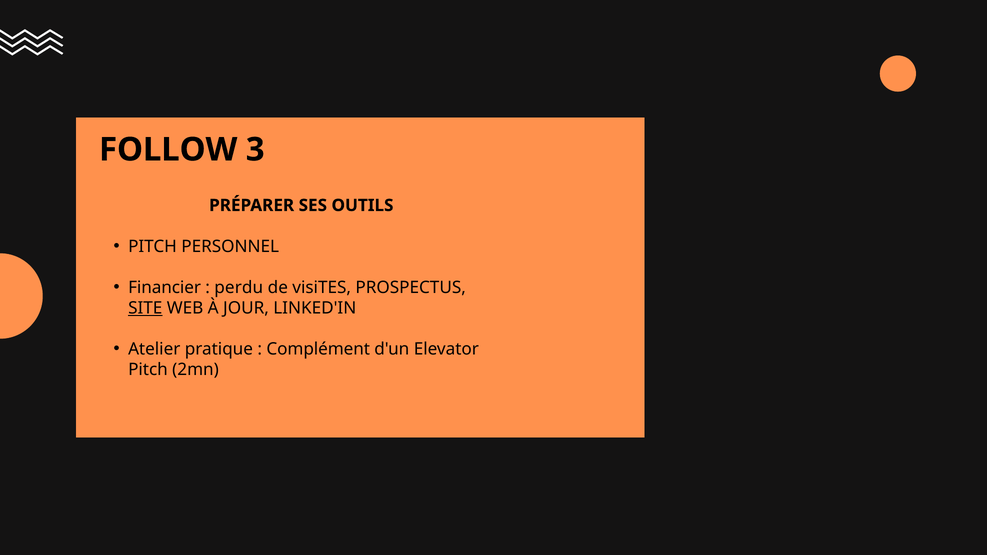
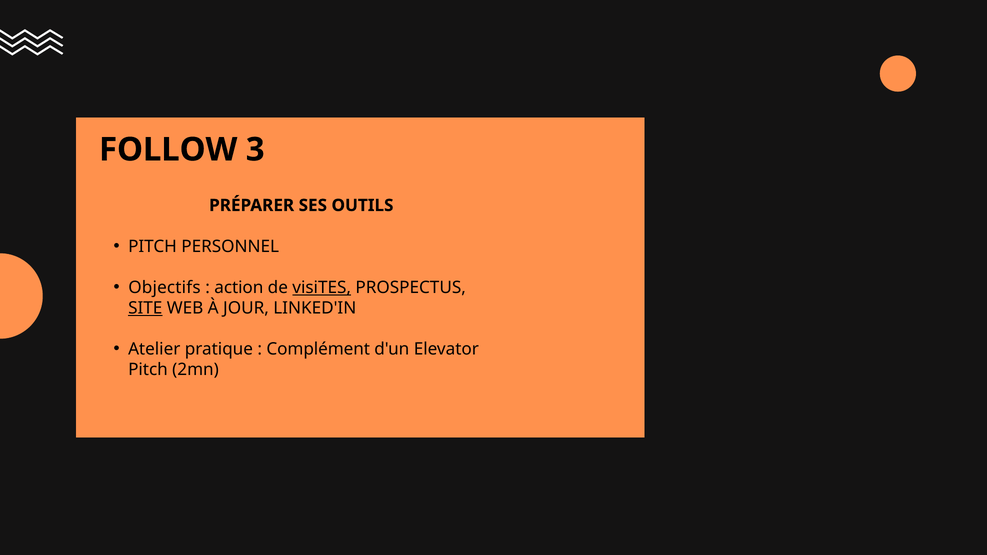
Financier: Financier -> Objectifs (164, 288)
perdu: perdu -> action (239, 288)
visiTES underline: none -> present (322, 288)
